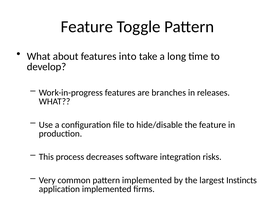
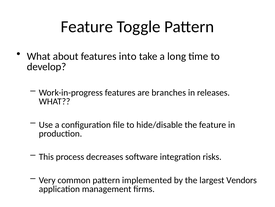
Instincts: Instincts -> Vendors (242, 180)
application implemented: implemented -> management (107, 188)
